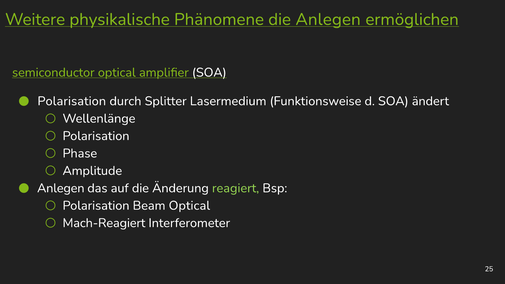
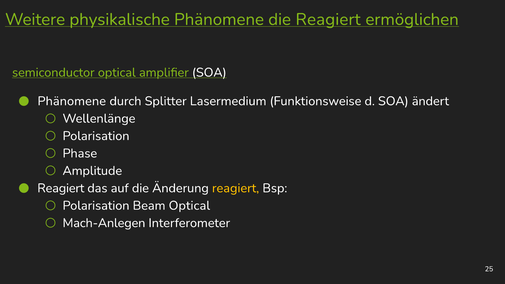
die Anlegen: Anlegen -> Reagiert (328, 19)
Polarisation: Polarisation -> Phänomene (72, 101)
Anlegen: Anlegen -> Reagiert (61, 188)
reagiert colour: light green -> yellow (236, 188)
Mach-Reagiert: Mach-Reagiert -> Mach-Anlegen (104, 223)
